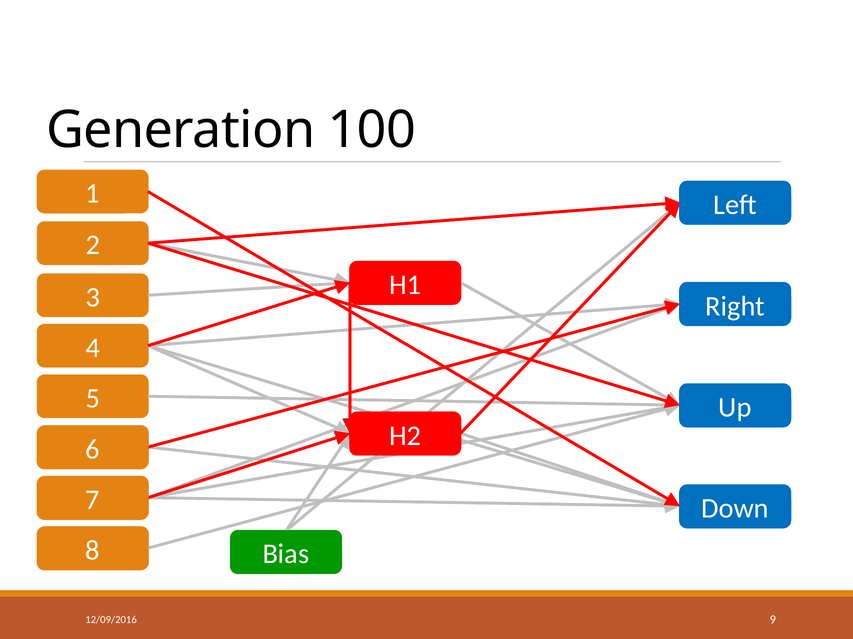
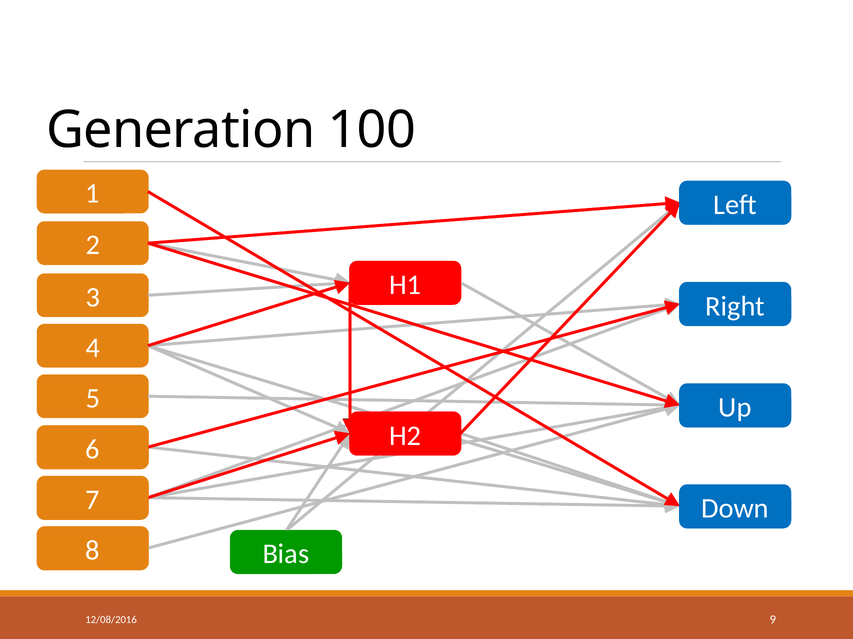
12/09/2016: 12/09/2016 -> 12/08/2016 (111, 620)
